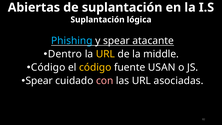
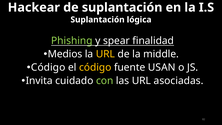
Abiertas: Abiertas -> Hackear (34, 7)
Phishing colour: light blue -> light green (72, 41)
atacante: atacante -> finalidad (153, 41)
Dentro: Dentro -> Medios (65, 54)
Spear: Spear -> Invita (39, 81)
con colour: pink -> light green (105, 81)
